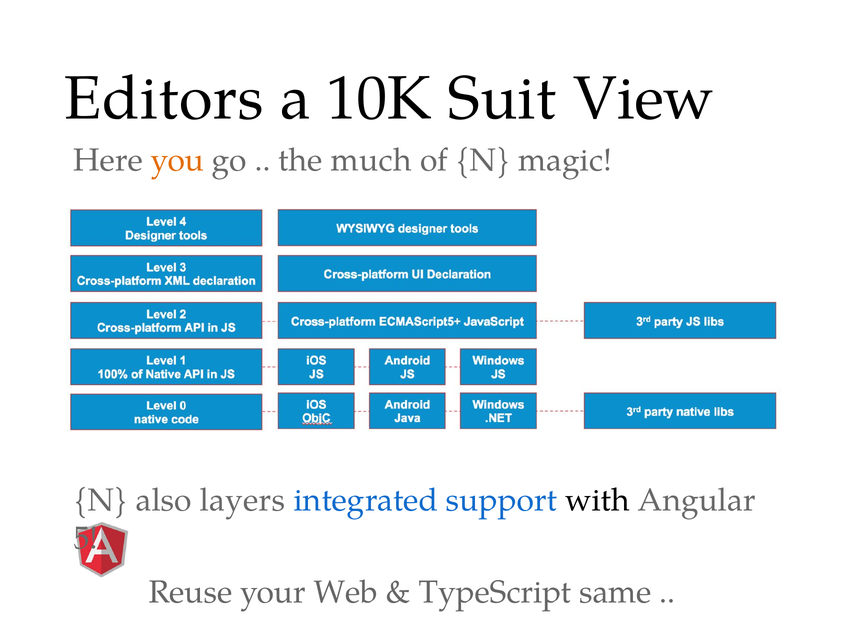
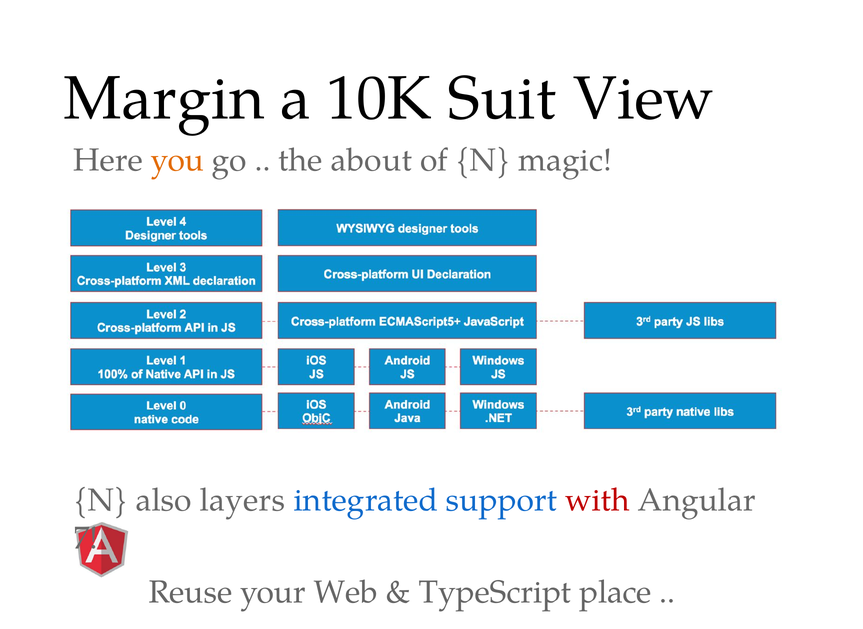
Editors: Editors -> Margin (164, 98)
much: much -> about (371, 160)
with colour: black -> red (598, 500)
5: 5 -> 7 (86, 539)
same: same -> place (615, 593)
